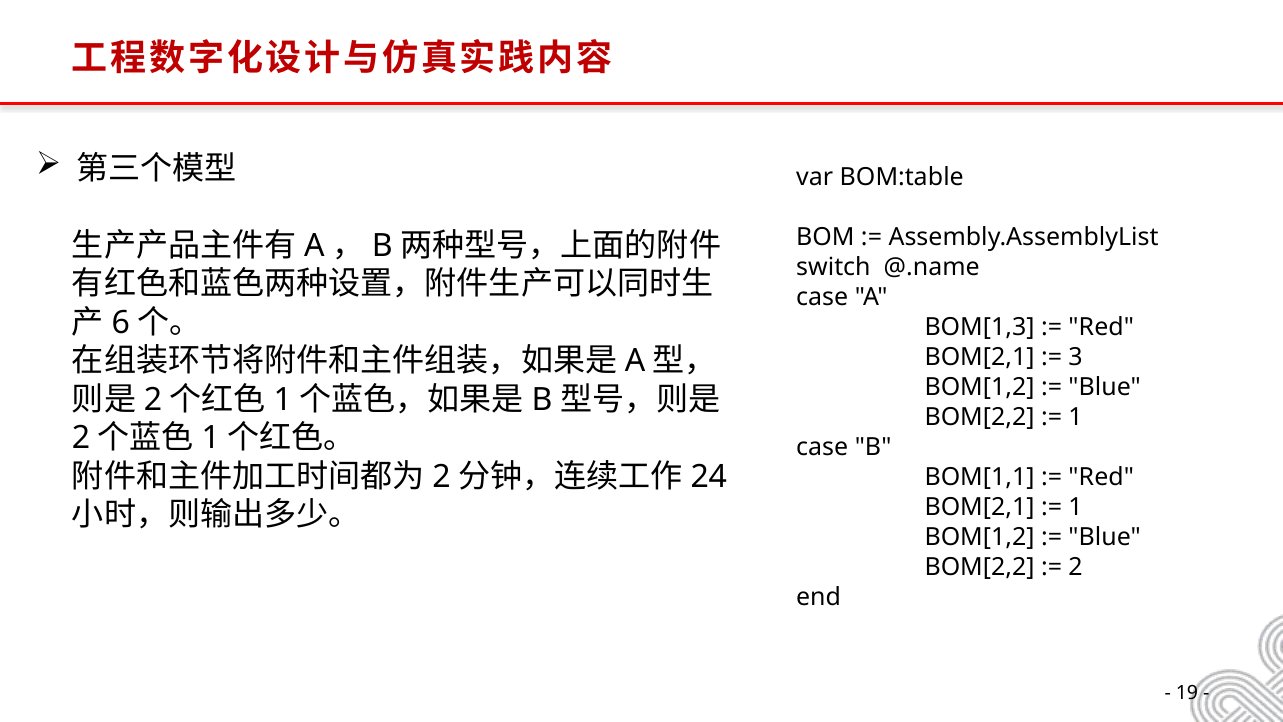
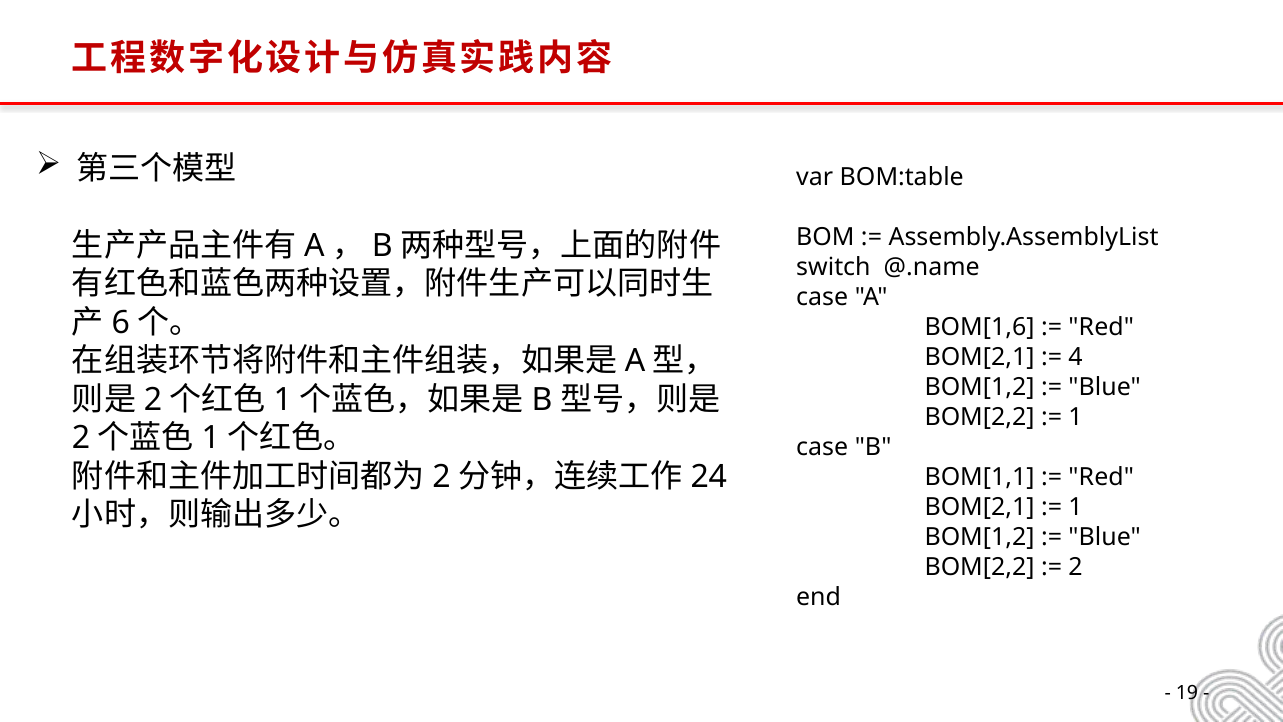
BOM[1,3: BOM[1,3 -> BOM[1,6 (980, 327)
3: 3 -> 4 (1076, 357)
